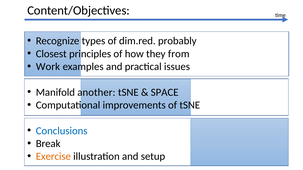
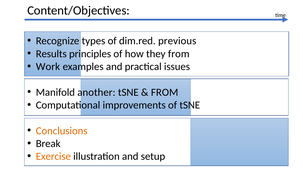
probably: probably -> previous (177, 41)
Closest: Closest -> Results (51, 54)
SPACE: SPACE -> FROM (165, 92)
Conclusions colour: blue -> orange (62, 131)
